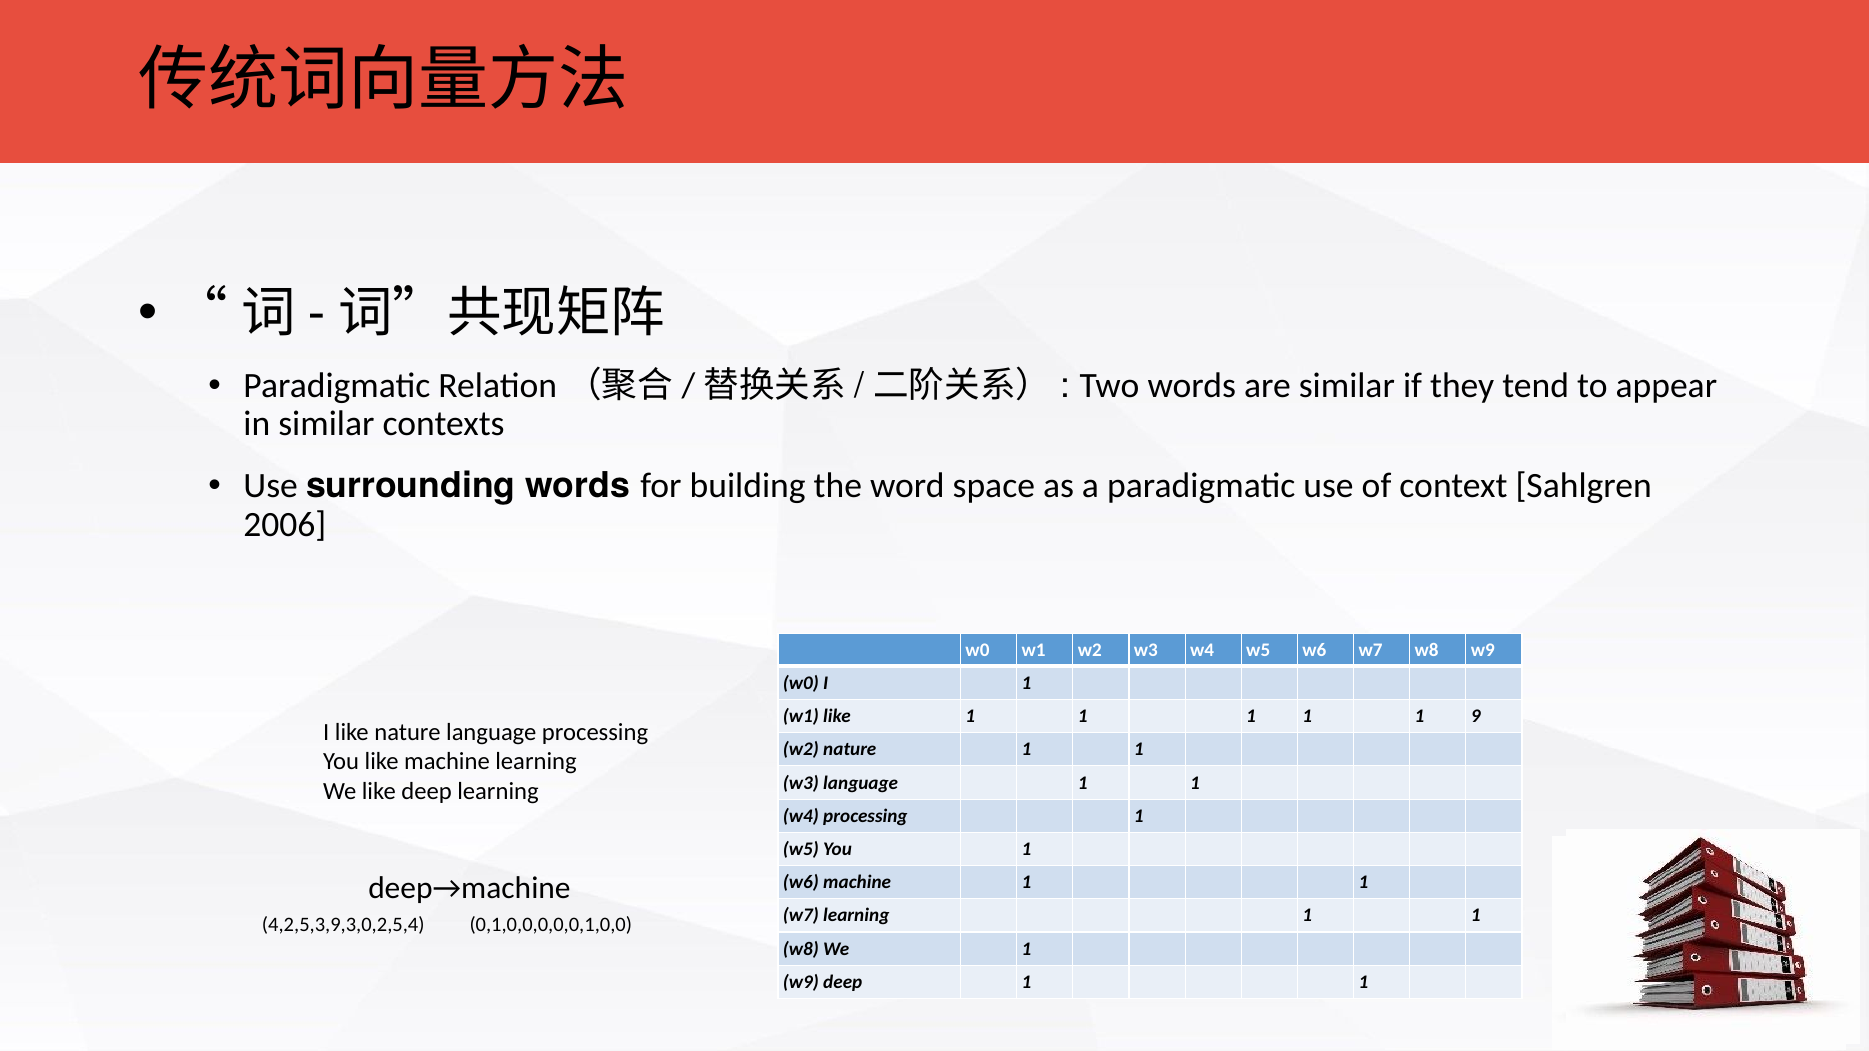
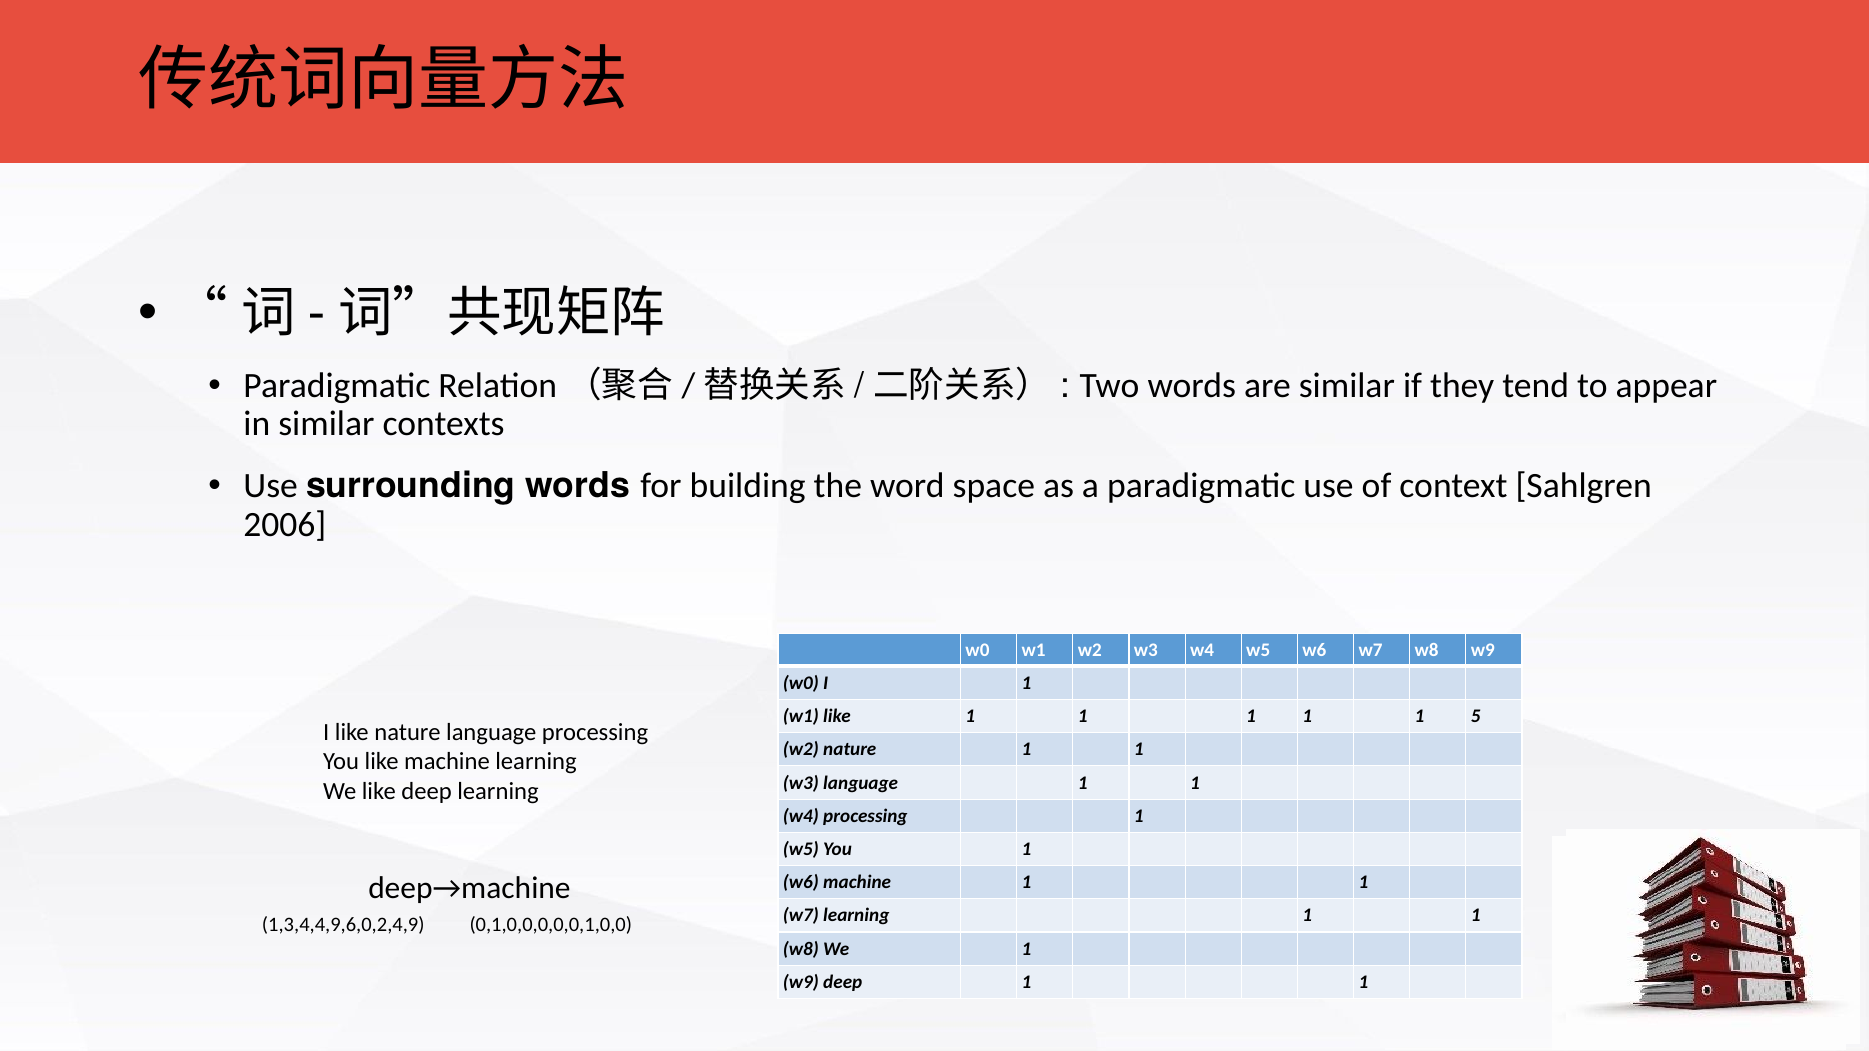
9: 9 -> 5 (1476, 717)
4,2,5,3,9,3,0,2,5,4: 4,2,5,3,9,3,0,2,5,4 -> 1,3,4,4,9,6,0,2,4,9 (343, 925)
